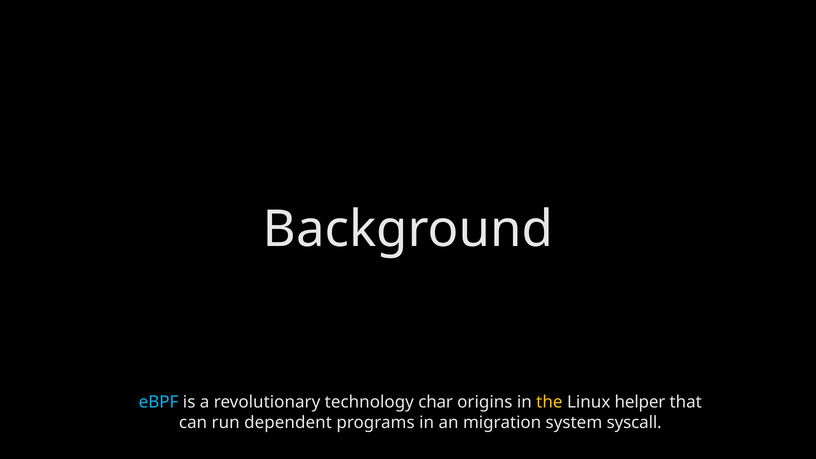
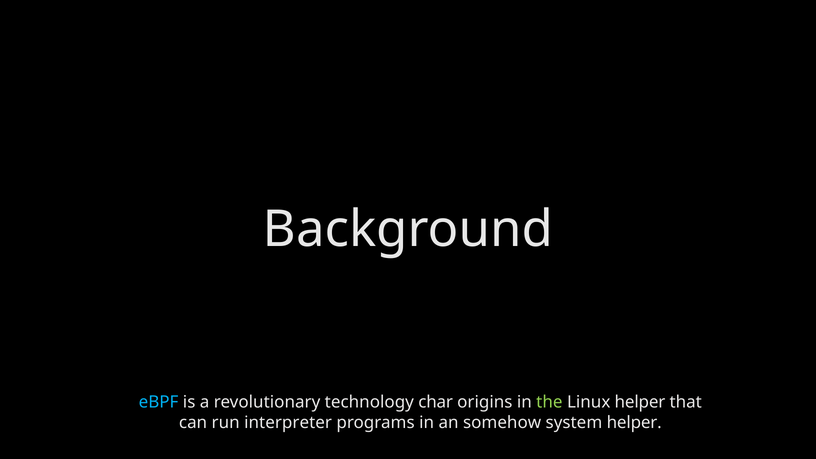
the colour: yellow -> light green (549, 402)
dependent: dependent -> interpreter (288, 422)
migration: migration -> somehow (502, 422)
system syscall: syscall -> helper (634, 422)
